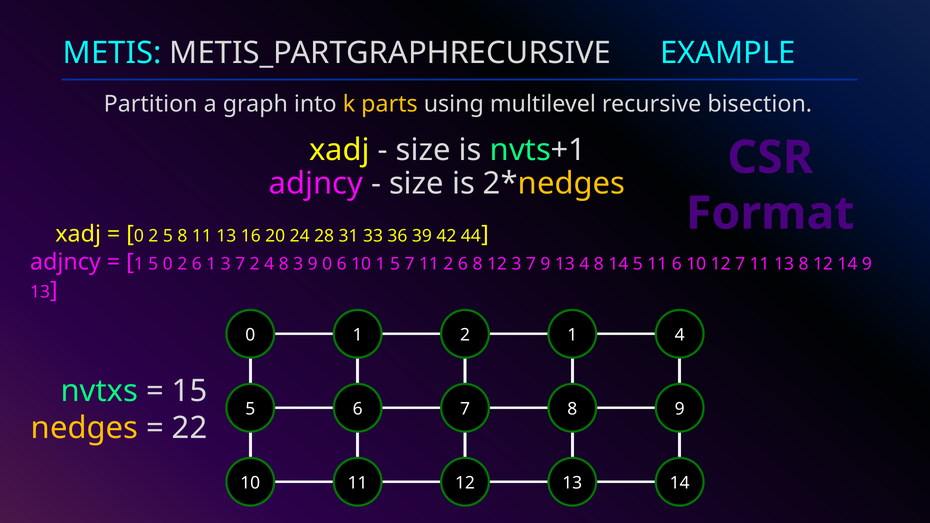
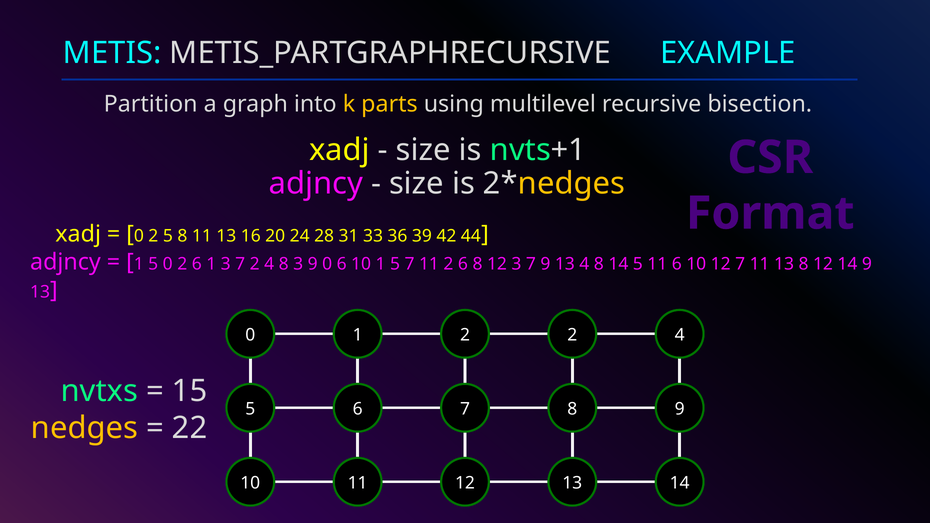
2 1: 1 -> 2 (572, 335)
